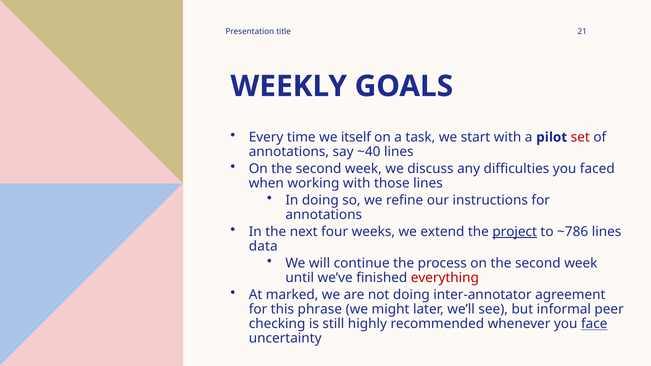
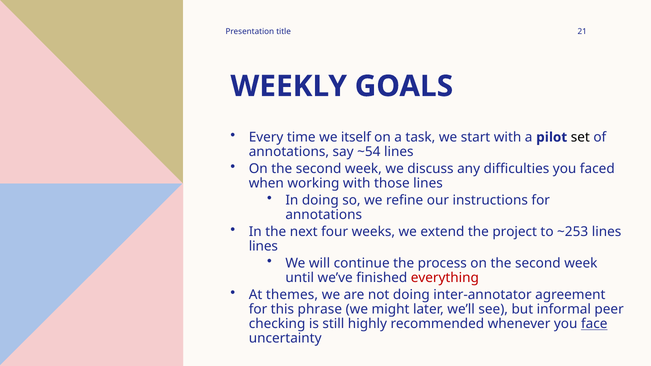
set colour: red -> black (580, 137)
~40: ~40 -> ~54 (369, 152)
project underline: present -> none (515, 232)
~786: ~786 -> ~253 (573, 232)
data: data -> lines (263, 246)
marked: marked -> themes (292, 295)
